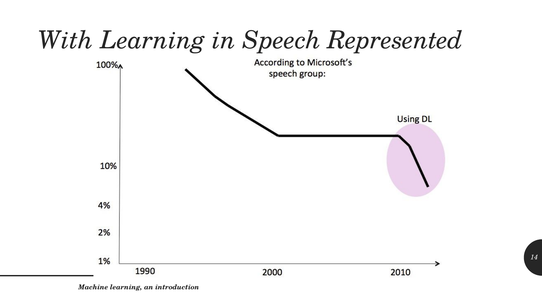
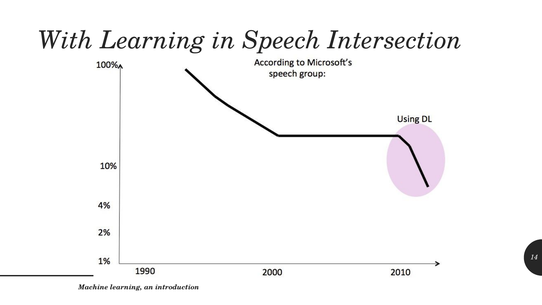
Represented: Represented -> Intersection (395, 40)
